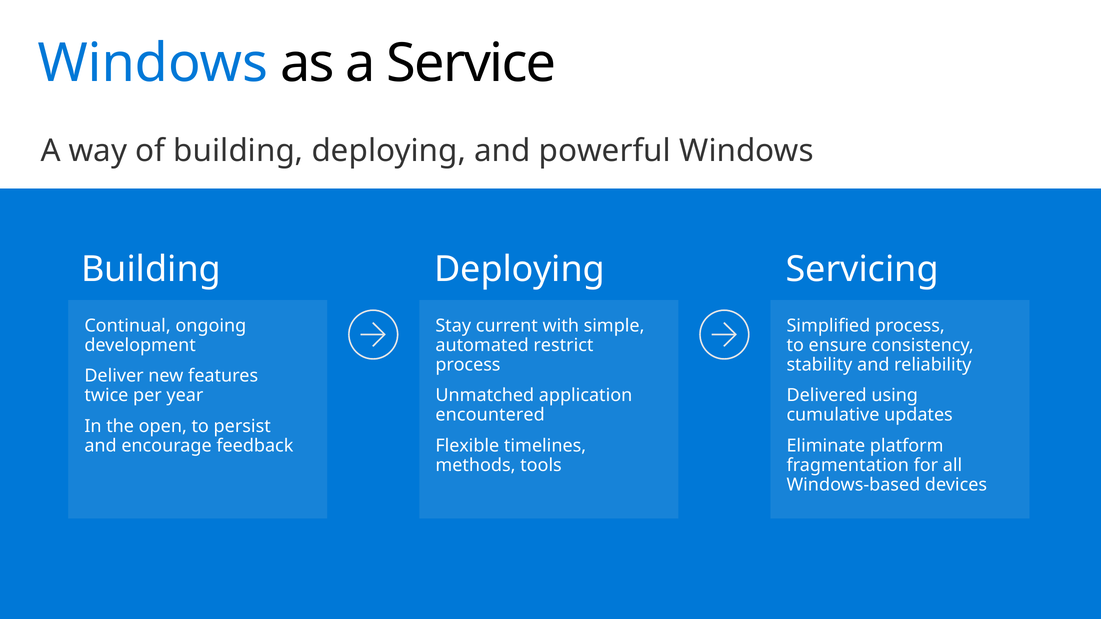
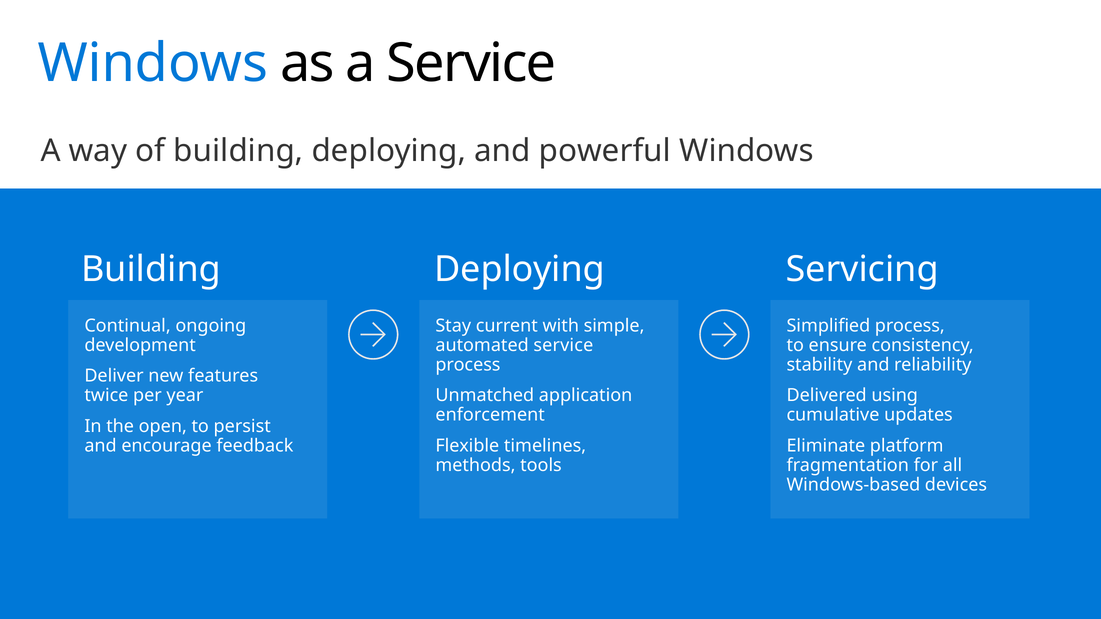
automated restrict: restrict -> service (563, 345)
encountered: encountered -> enforcement (490, 415)
